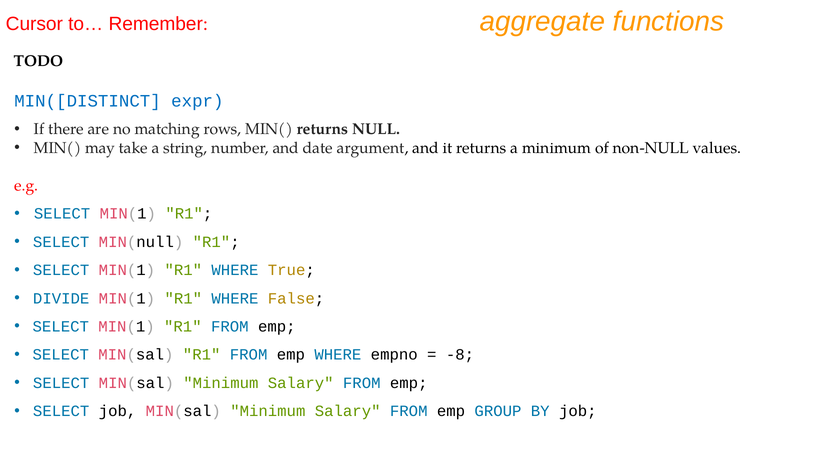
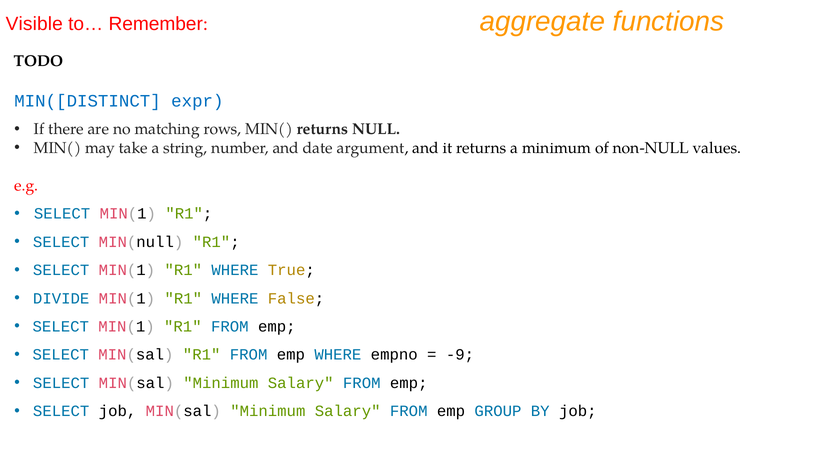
Cursor: Cursor -> Visible (34, 24)
-8: -8 -> -9 (460, 355)
